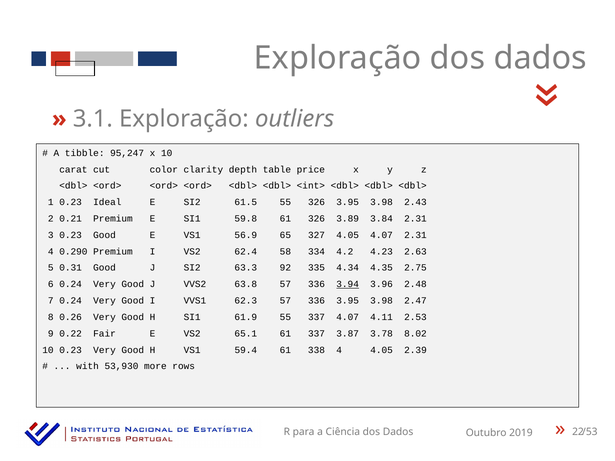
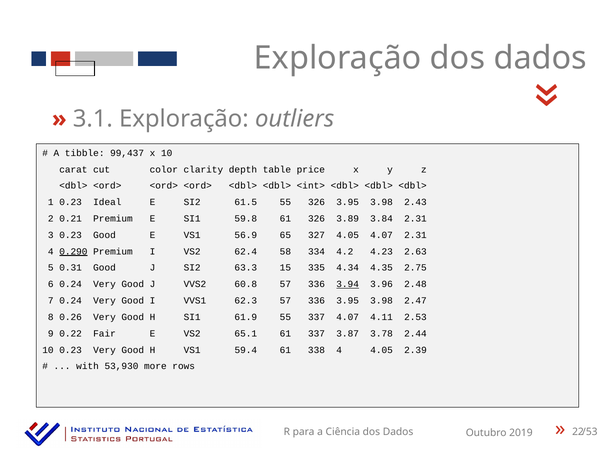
95,247: 95,247 -> 99,437 (127, 153)
0.290 underline: none -> present (73, 252)
92: 92 -> 15 (285, 268)
63.8: 63.8 -> 60.8 (246, 284)
8.02: 8.02 -> 2.44 (415, 334)
